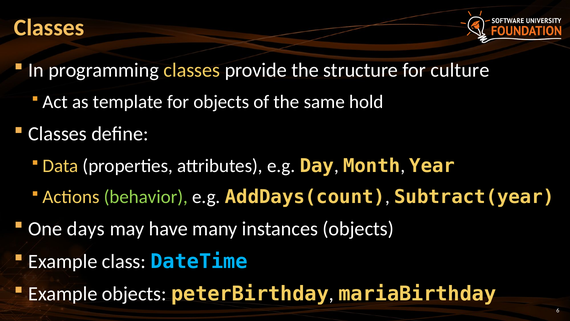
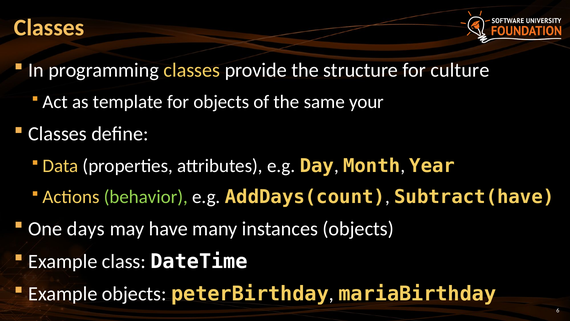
hold: hold -> your (366, 102)
Subtract(year: Subtract(year -> Subtract(have (474, 197)
DateTime colour: light blue -> white (199, 261)
